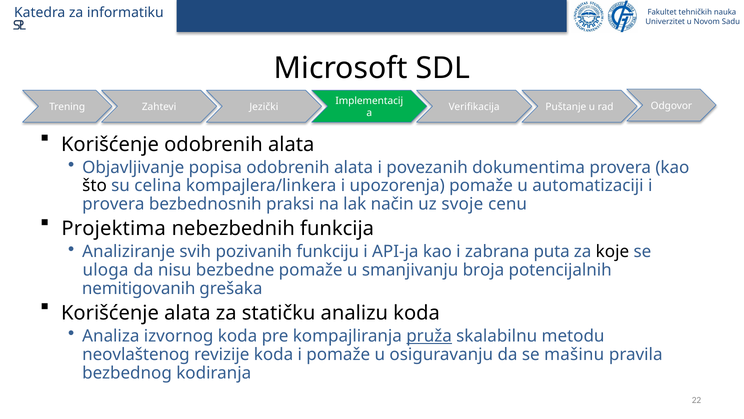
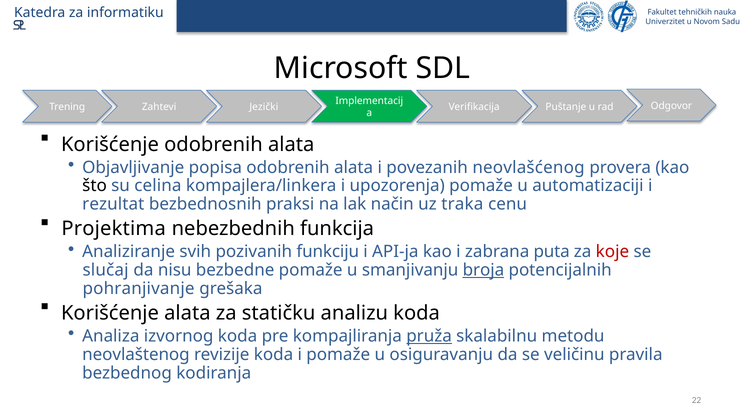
dokumentima: dokumentima -> neovlašćenog (529, 167)
provera: provera -> rezultat (113, 204)
svoje: svoje -> traka (462, 204)
koje colour: black -> red (612, 251)
uloga: uloga -> slučaj (106, 270)
broja underline: none -> present (483, 270)
nemitigovanih: nemitigovanih -> pohranjivanje (139, 288)
mašinu: mašinu -> veličinu (574, 354)
